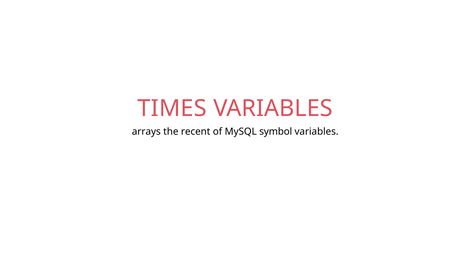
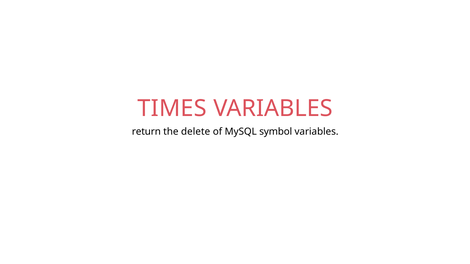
arrays: arrays -> return (146, 132)
recent: recent -> delete (196, 132)
